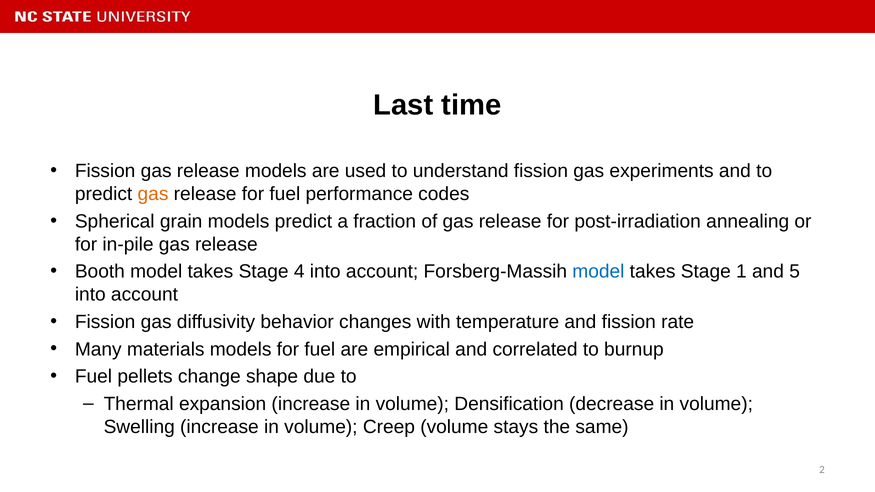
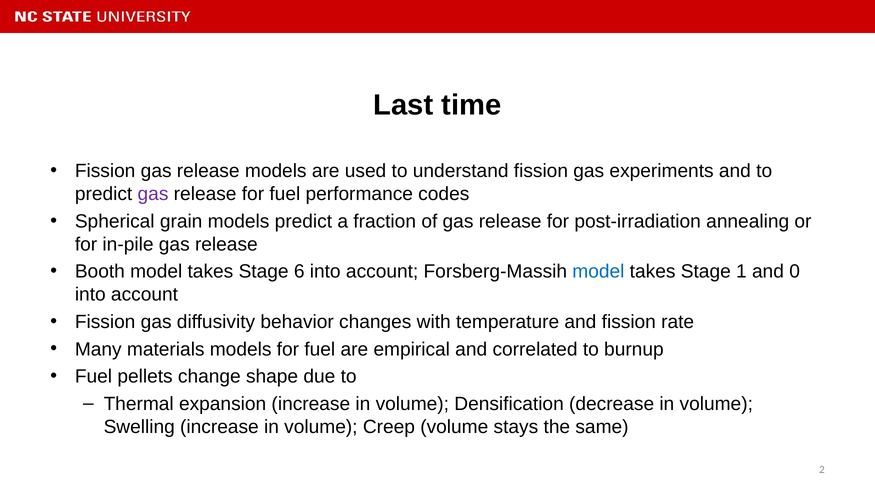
gas colour: orange -> purple (153, 194)
4: 4 -> 6 (299, 272)
5: 5 -> 0 (795, 272)
